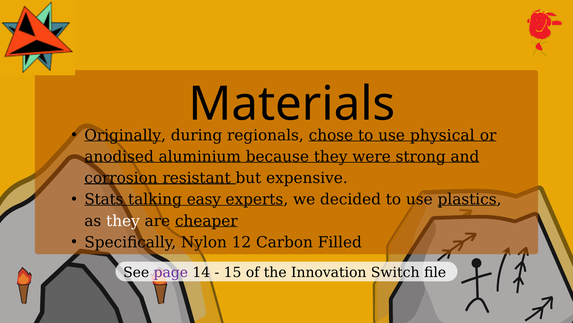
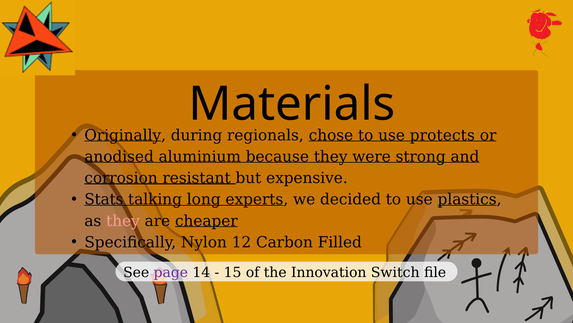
physical: physical -> protects (442, 135)
easy: easy -> long (204, 199)
they colour: white -> pink (123, 220)
